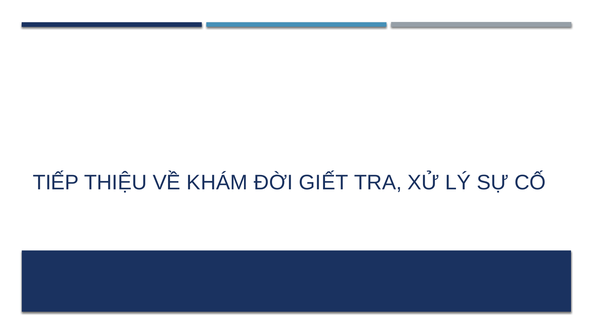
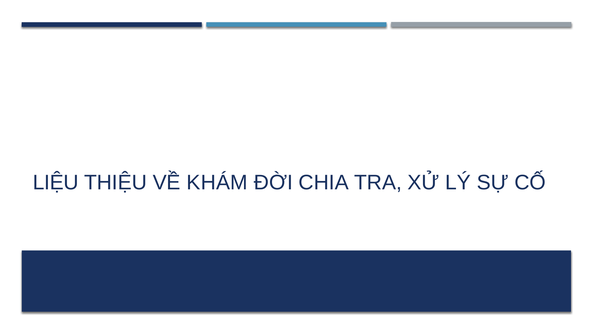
TIẾP: TIẾP -> LIỆU (56, 182)
GIẾT: GIẾT -> CHIA (324, 182)
